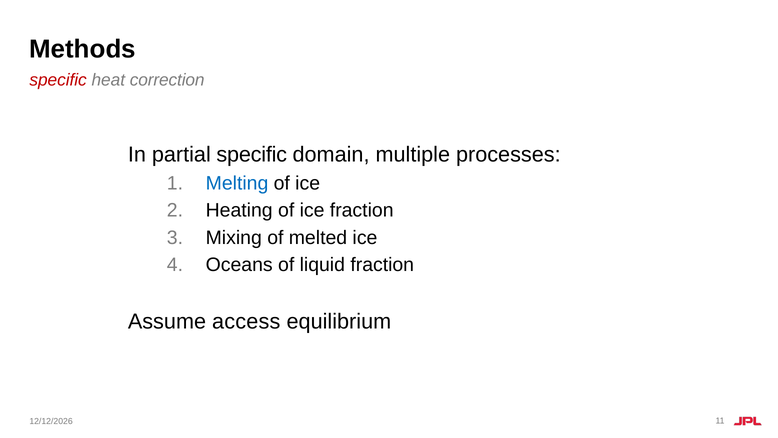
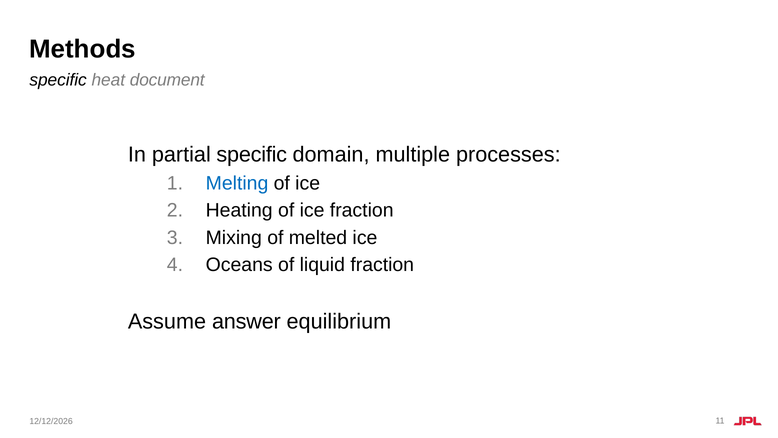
specific colour: red -> black (58, 80)
correction: correction -> document (167, 80)
access: access -> answer (246, 321)
